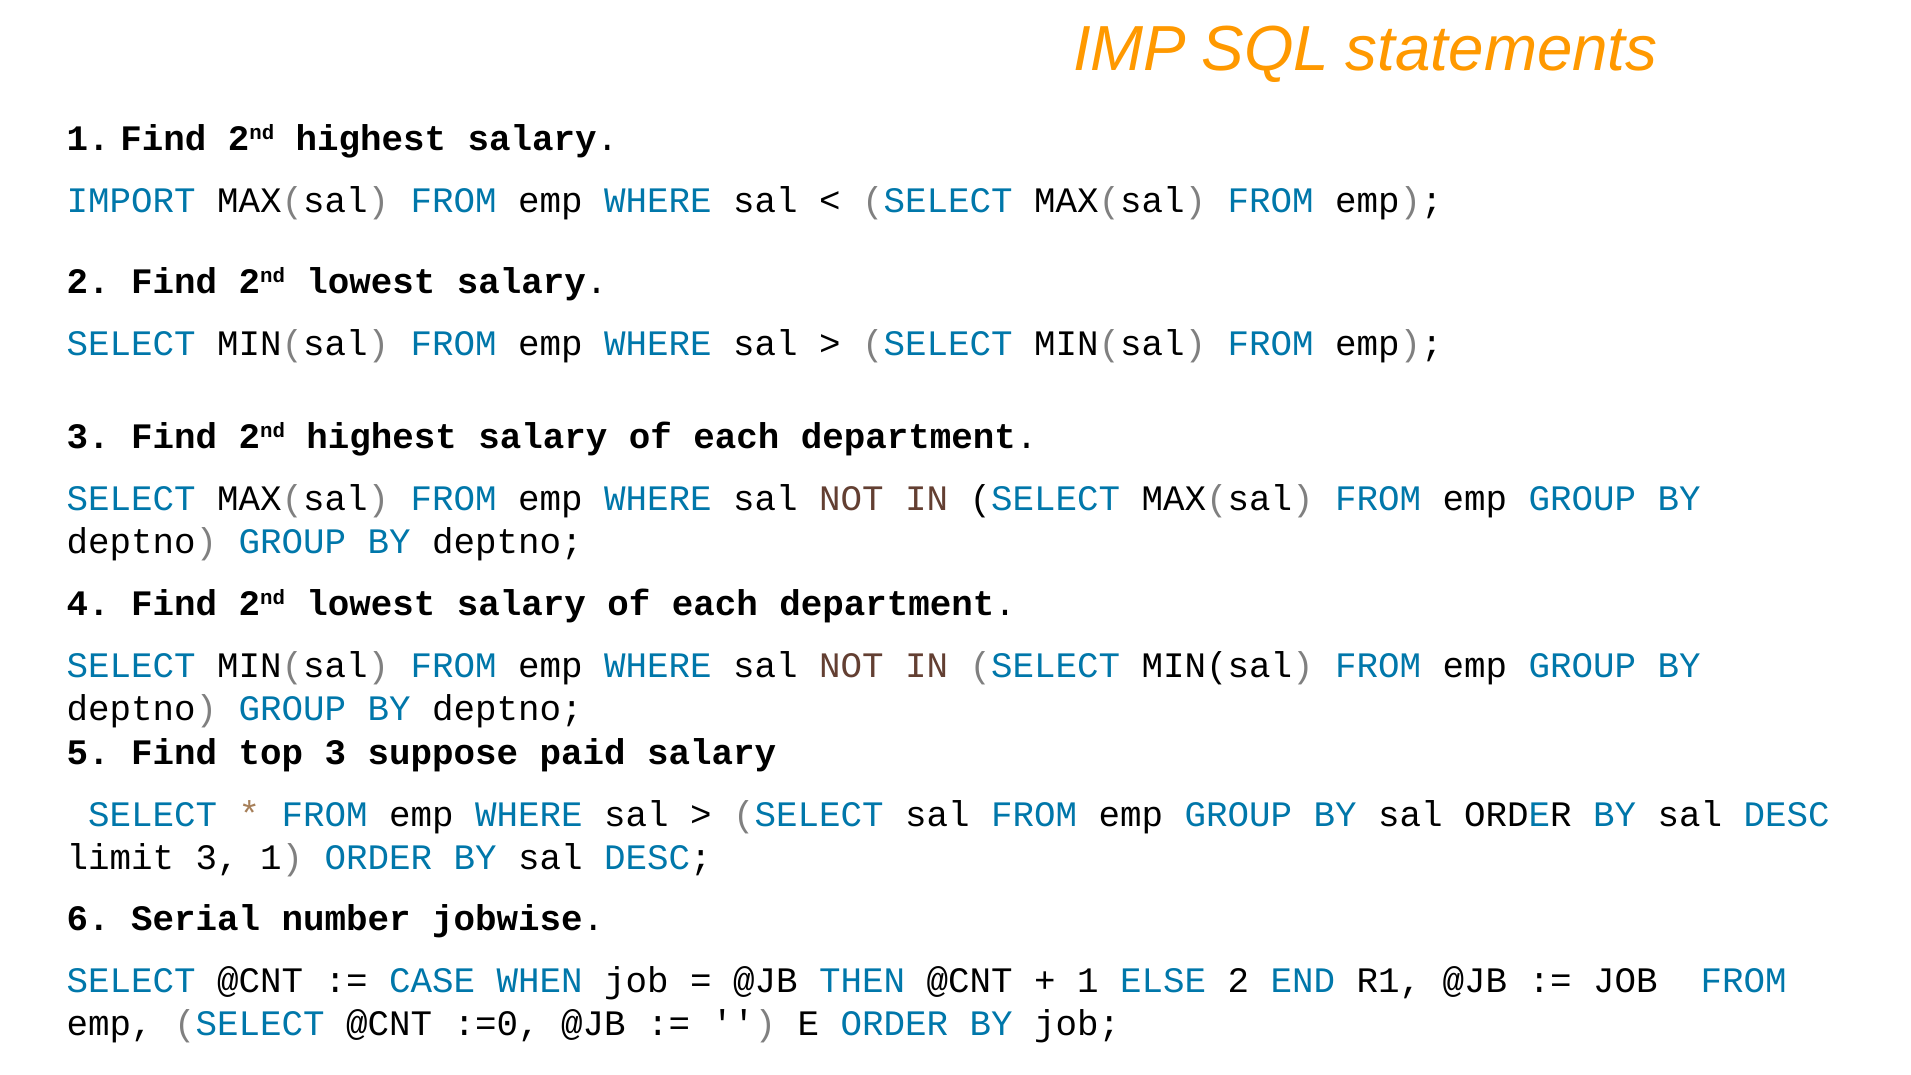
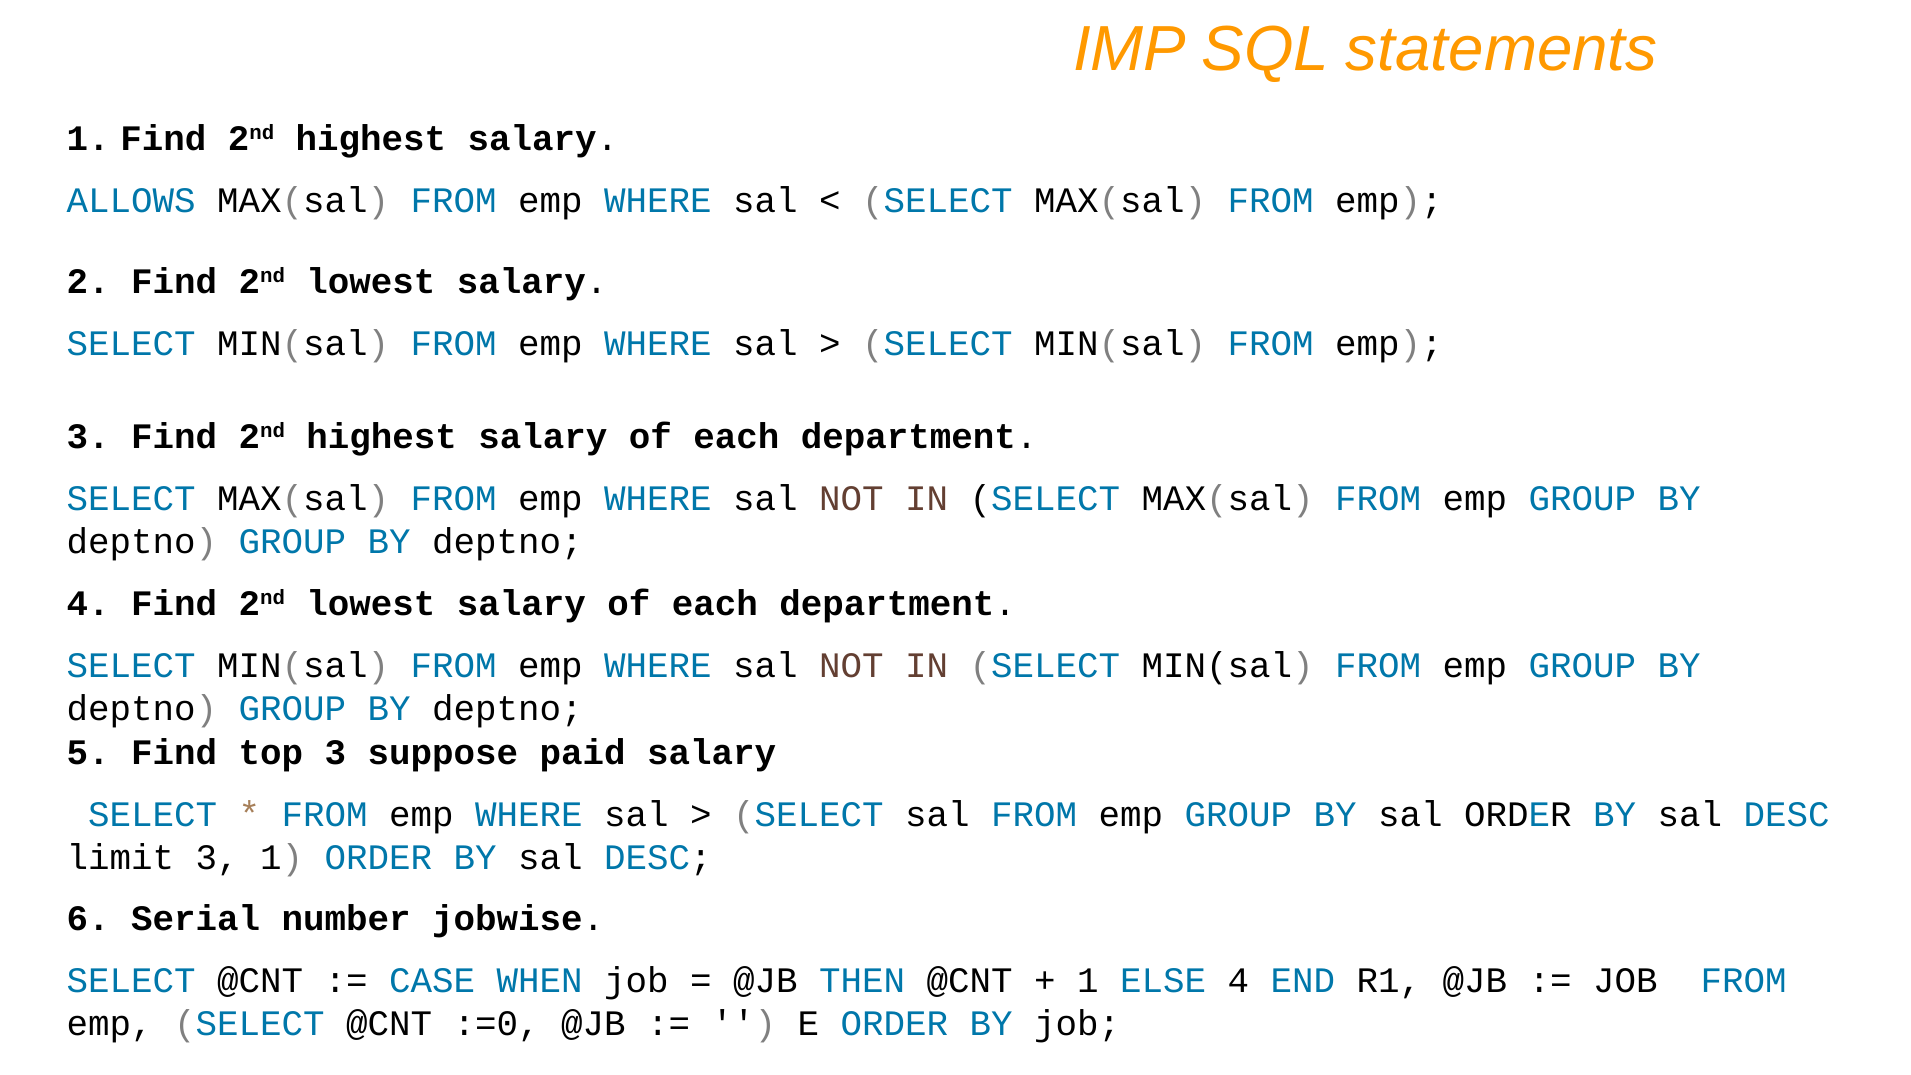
IMPORT: IMPORT -> ALLOWS (131, 201)
ELSE 2: 2 -> 4 (1238, 980)
